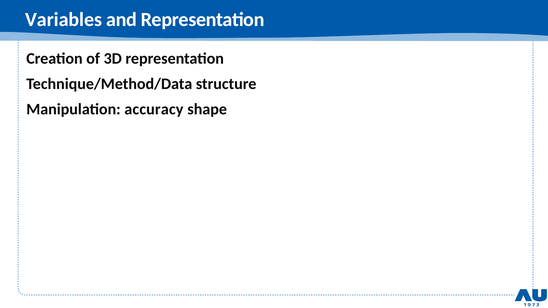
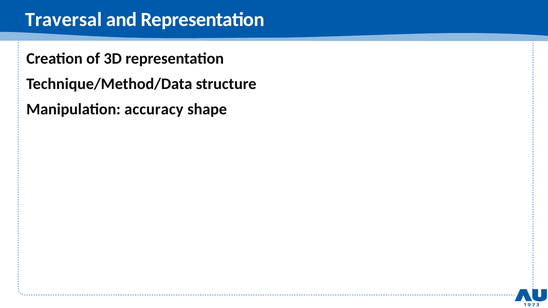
Variables: Variables -> Traversal (64, 19)
